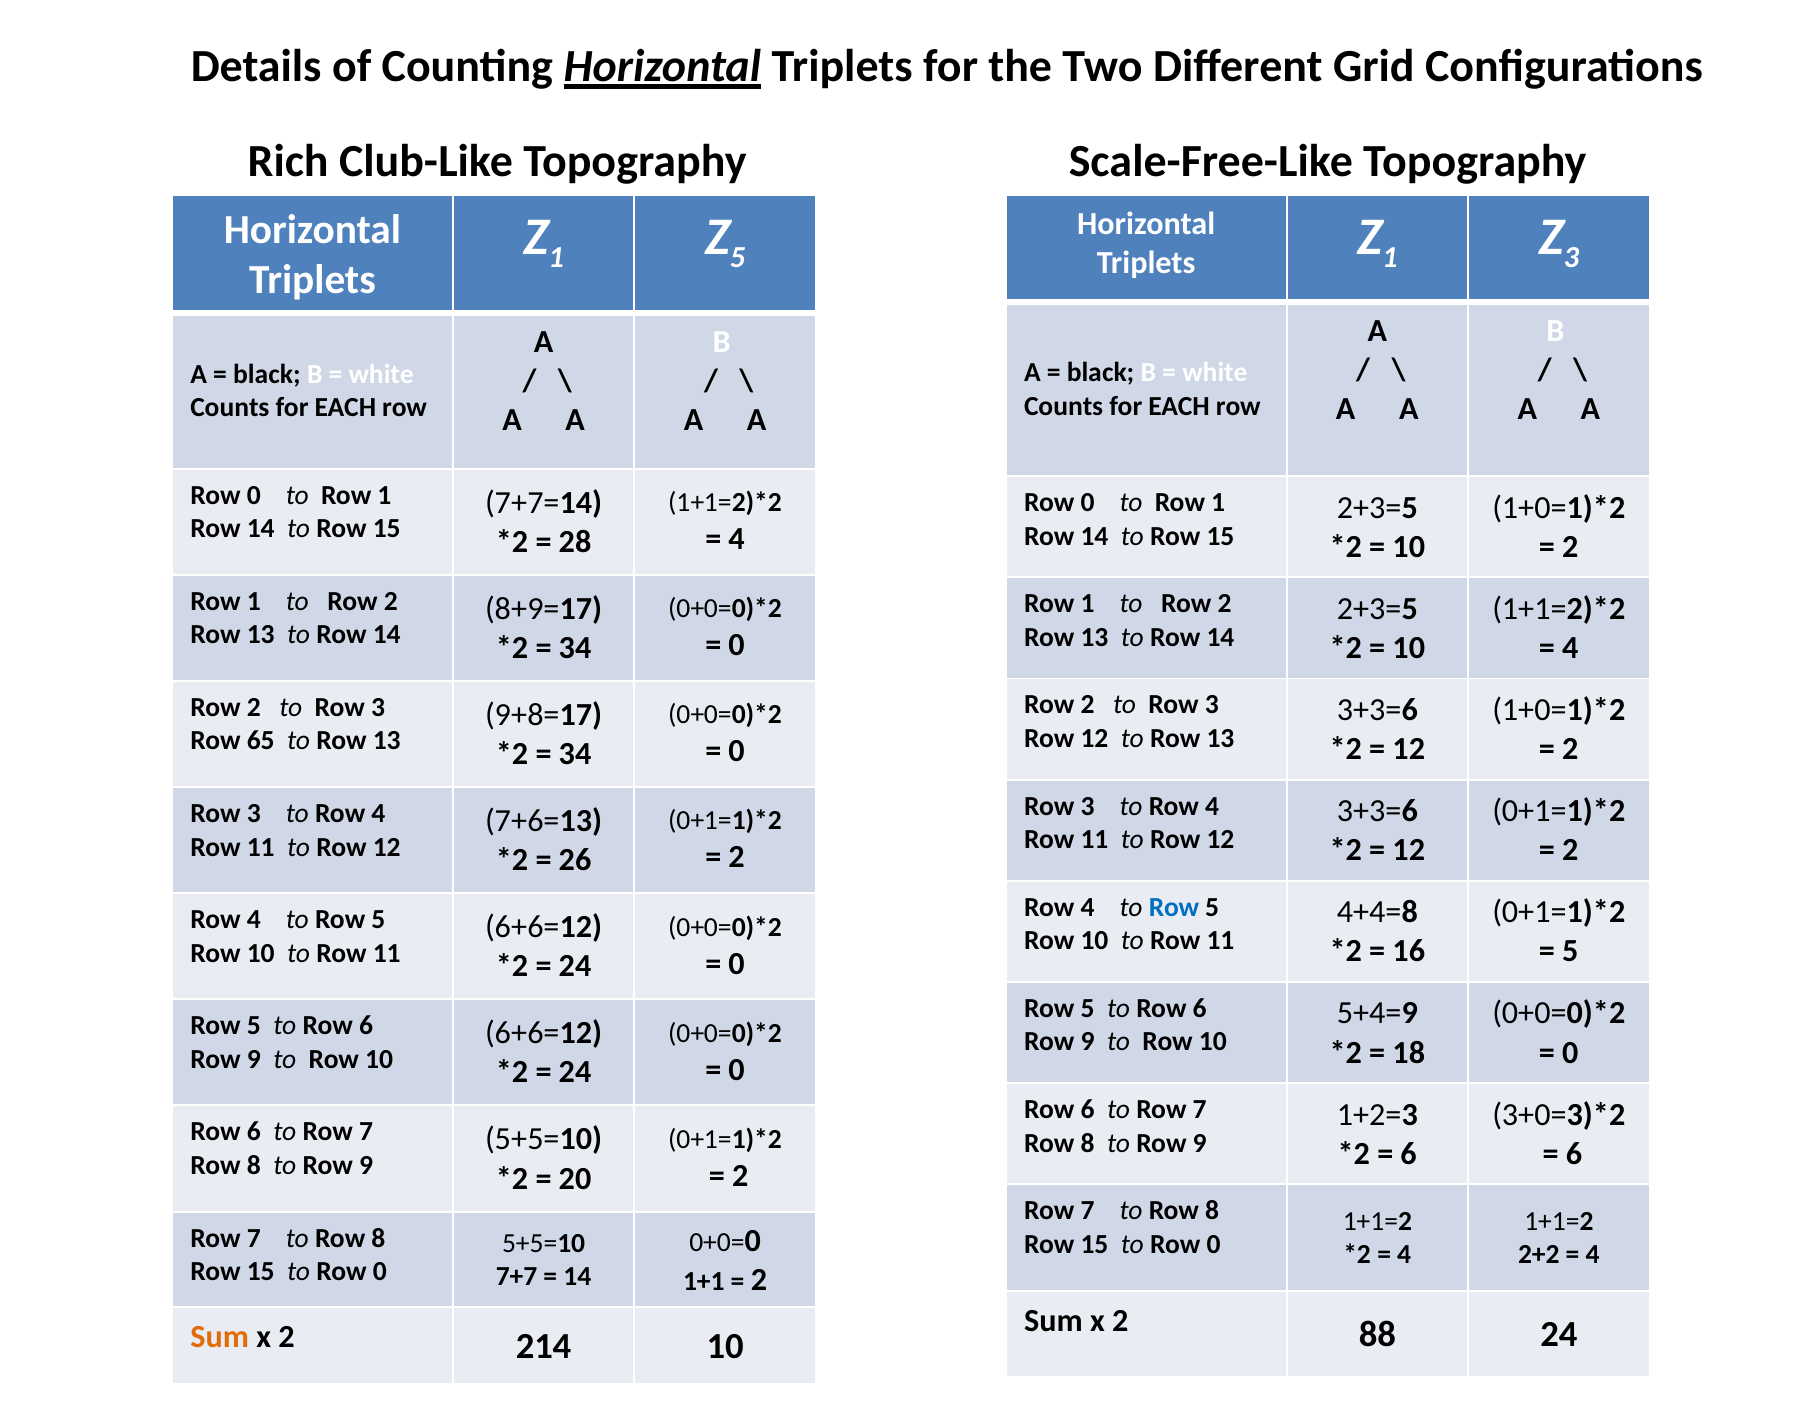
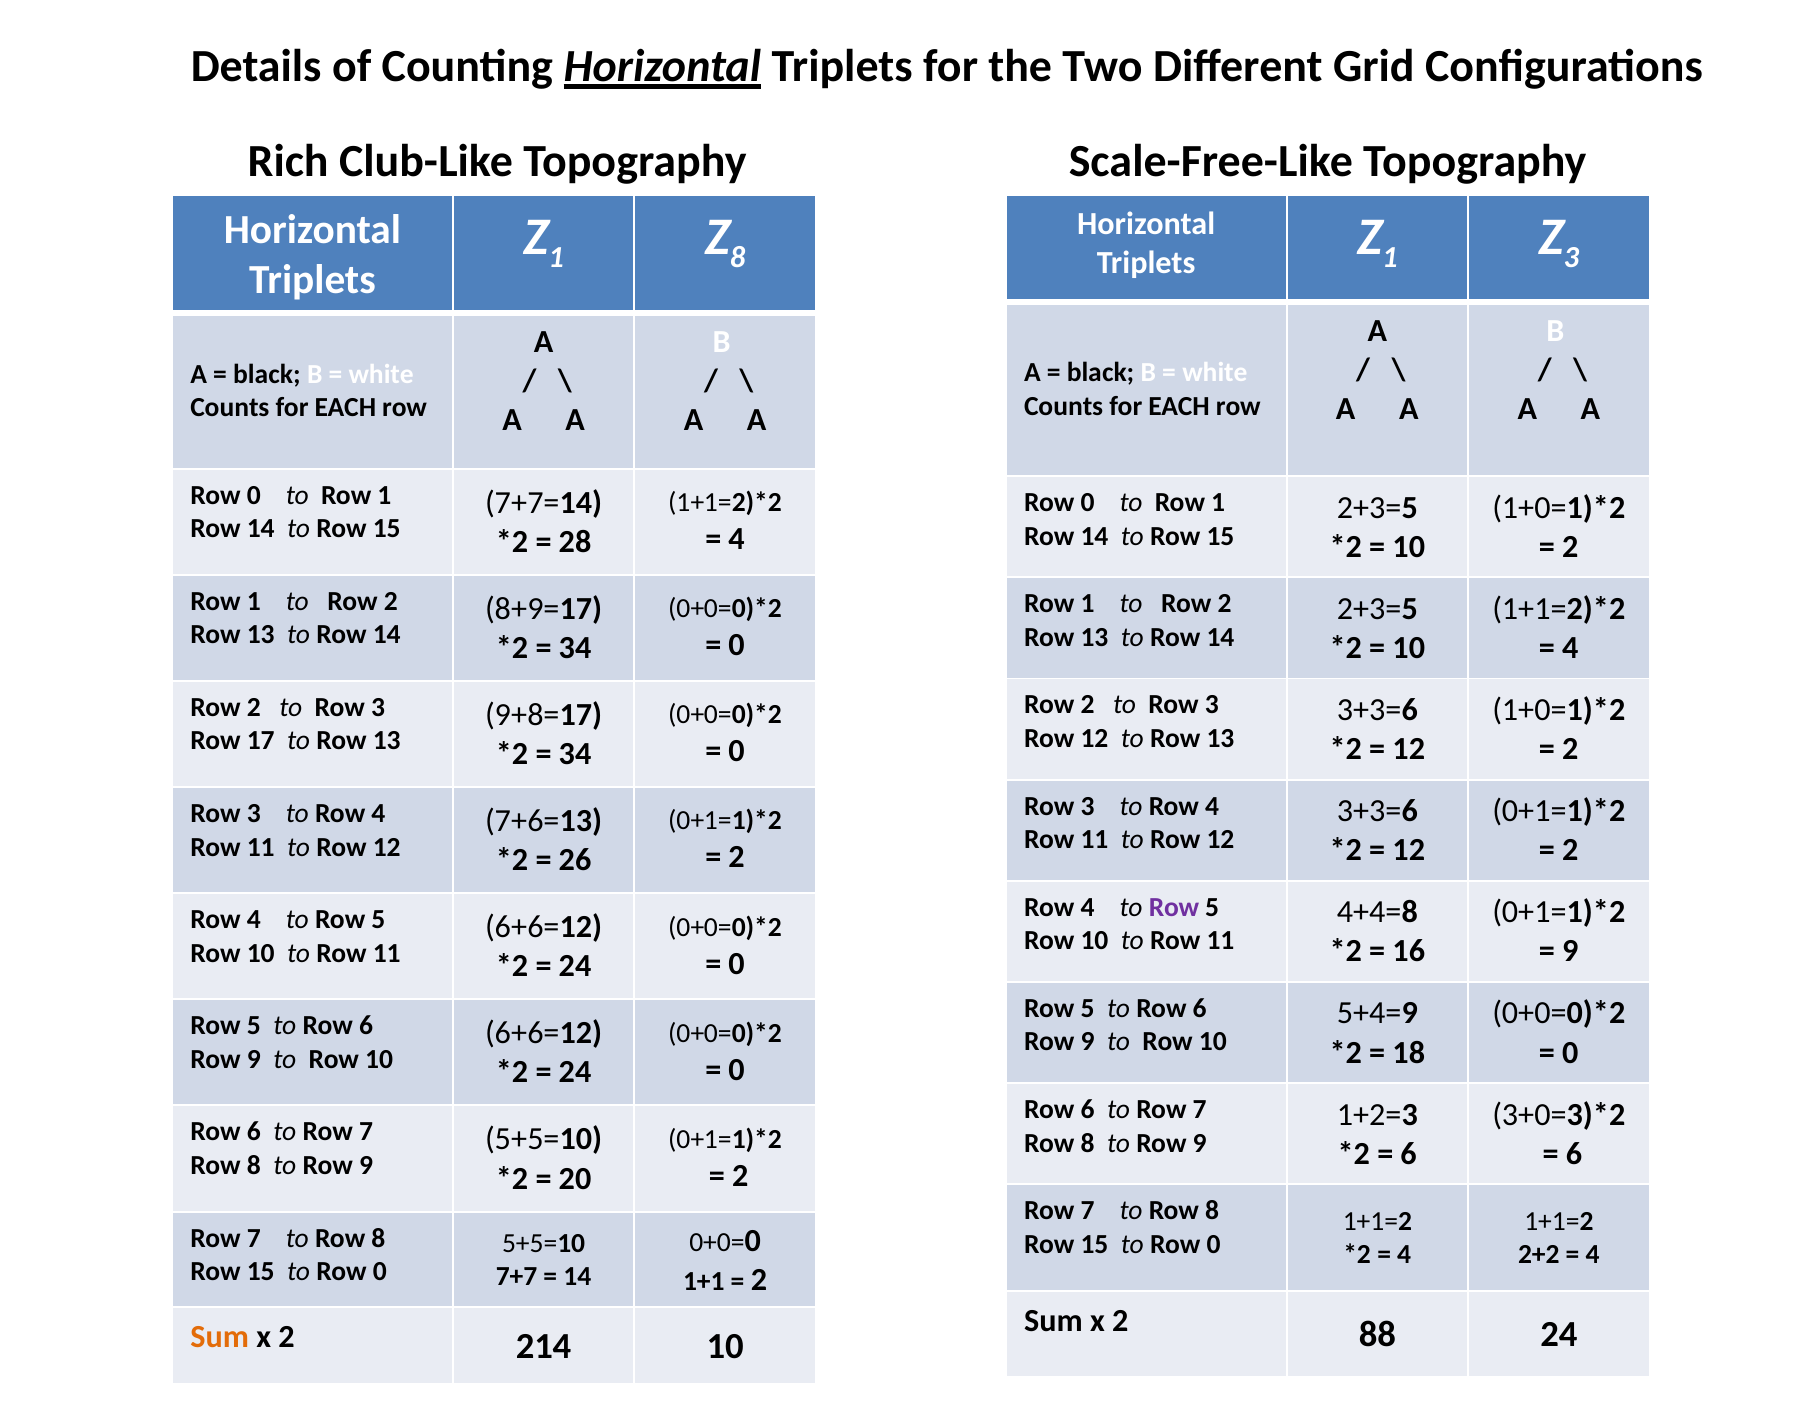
5: 5 -> 8 (738, 258)
65: 65 -> 17 (261, 741)
Row colour: blue -> purple (1174, 908)
5: 5 -> 9 (1570, 952)
